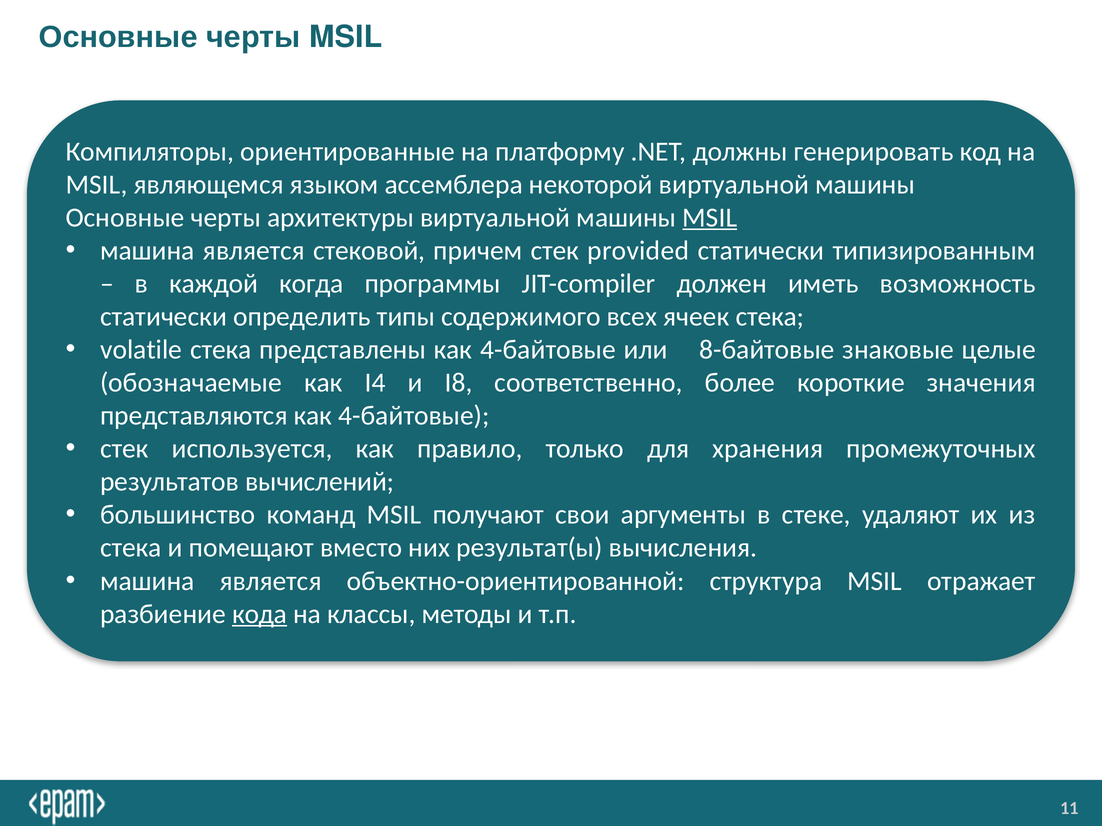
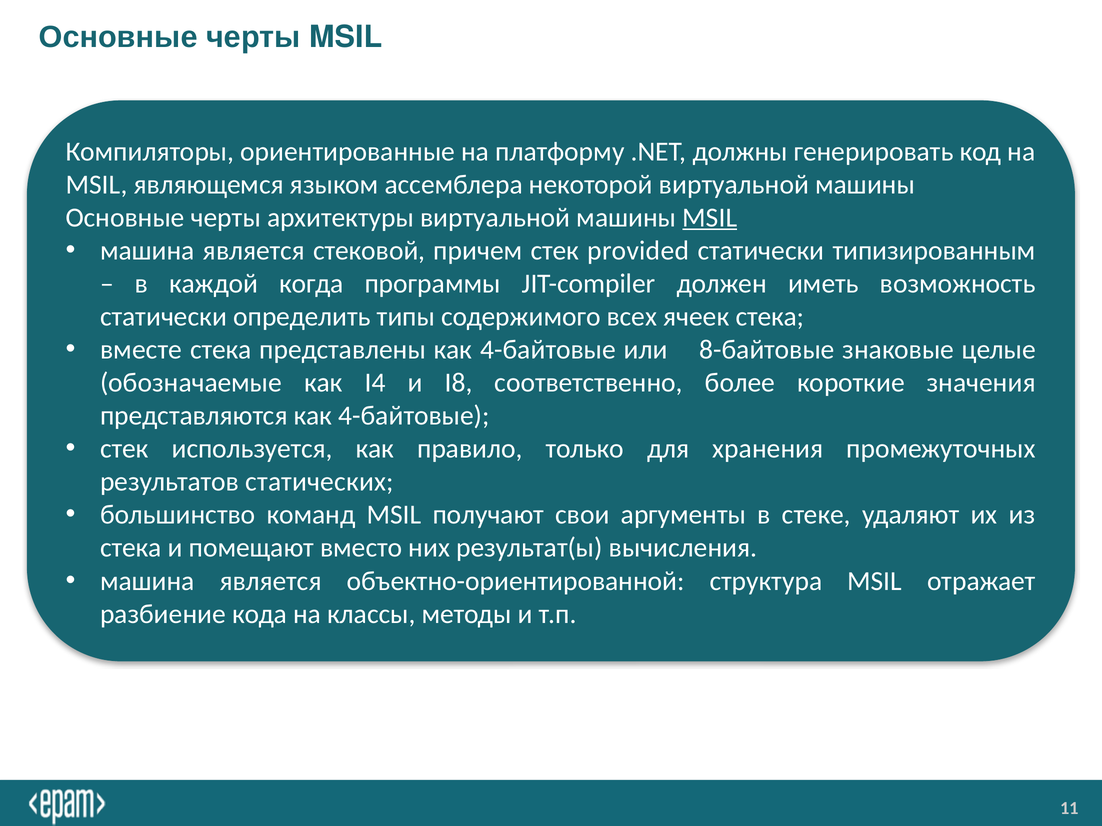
volatile: volatile -> вместе (141, 350)
вычислений: вычислений -> статических (320, 482)
кода underline: present -> none (260, 614)
